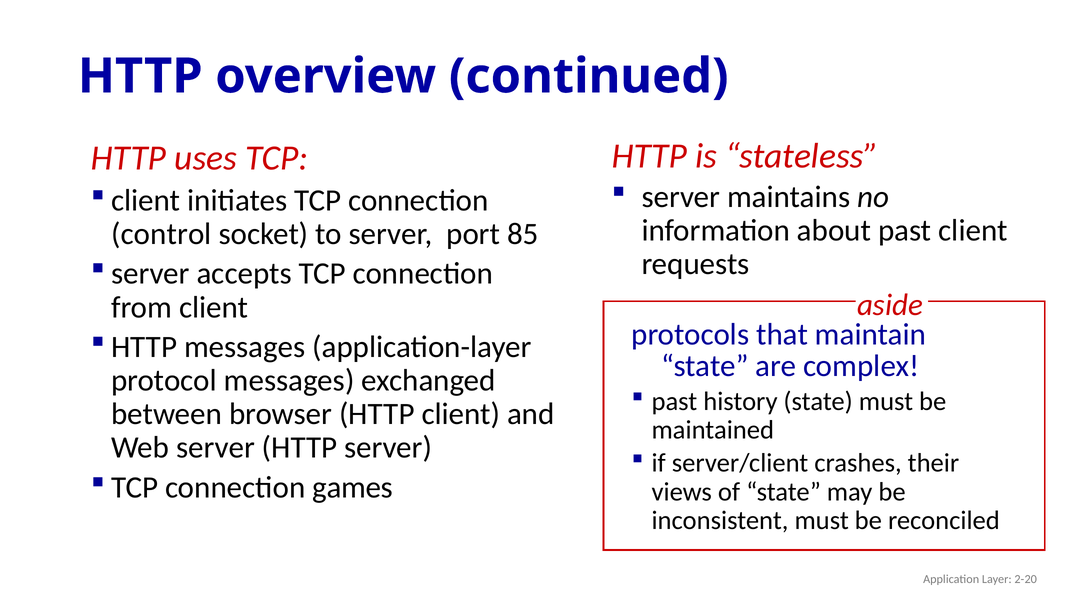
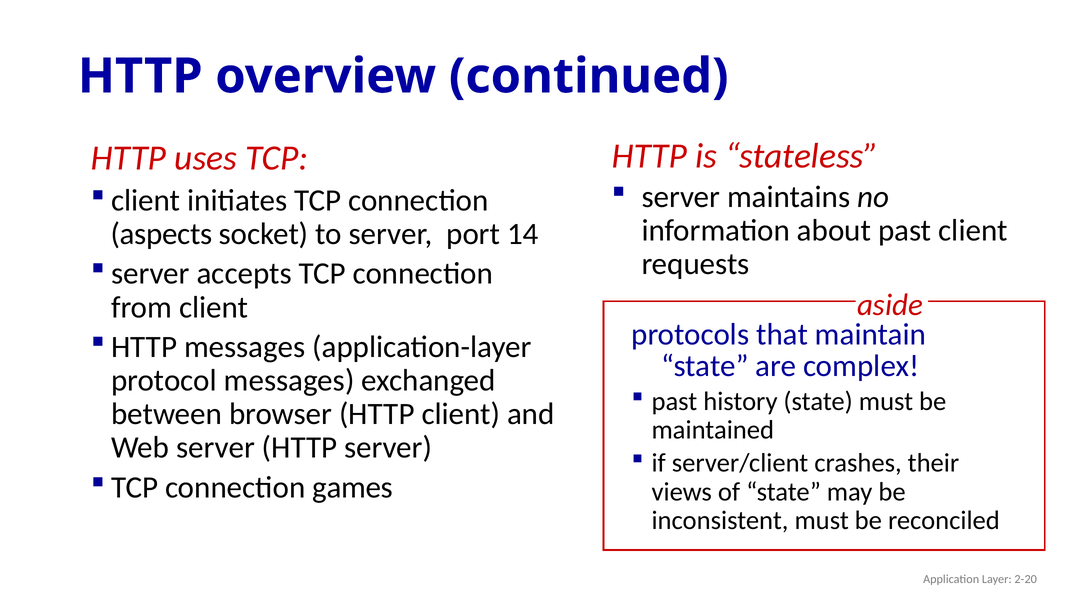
control: control -> aspects (162, 234)
85: 85 -> 14 (523, 234)
